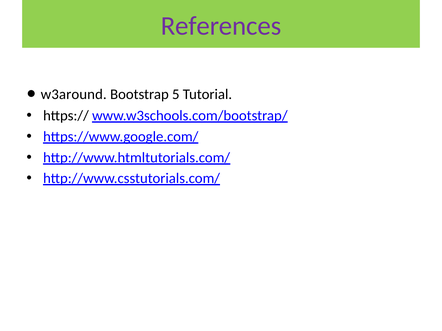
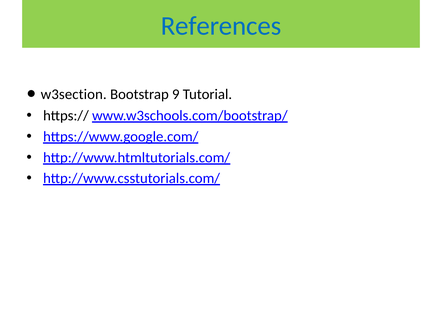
References colour: purple -> blue (221, 26)
w3around: w3around -> w3section (74, 94)
5: 5 -> 9 (176, 94)
